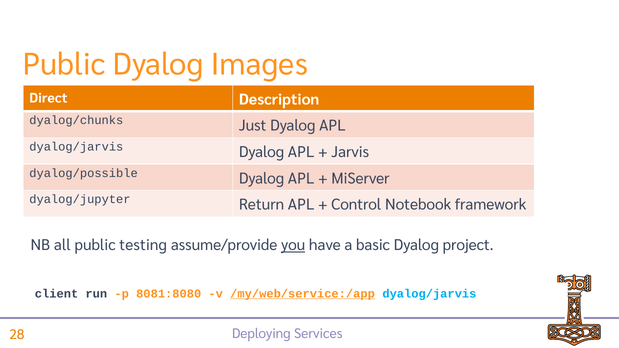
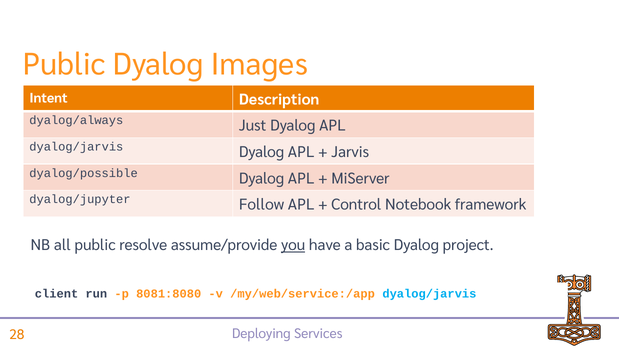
Direct: Direct -> Intent (49, 98)
dyalog/chunks: dyalog/chunks -> dyalog/always (76, 121)
Return: Return -> Follow (262, 205)
testing: testing -> resolve (143, 245)
/my/web/service:/app underline: present -> none (303, 294)
